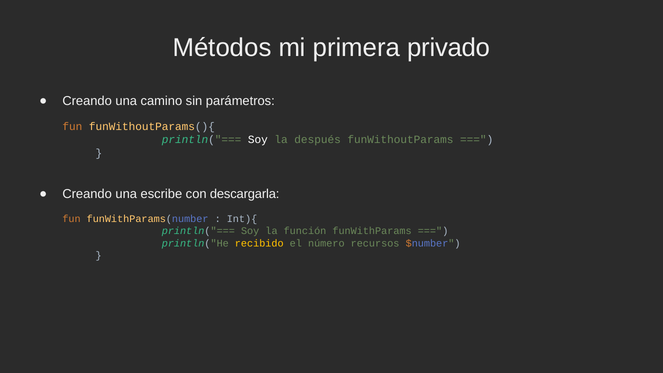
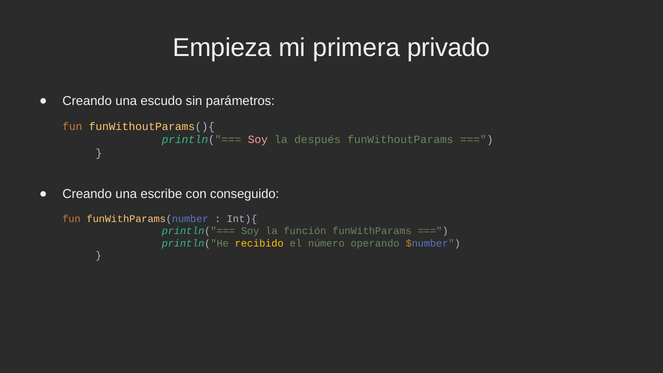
Métodos: Métodos -> Empieza (222, 48)
camino: camino -> escudo (161, 101)
Soy colour: white -> pink (258, 140)
descargarla: descargarla -> conseguido (245, 194)
recursos: recursos -> operando (375, 243)
